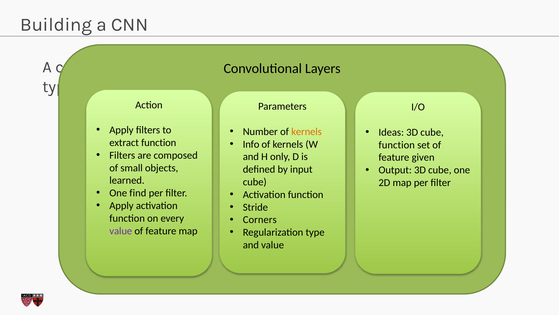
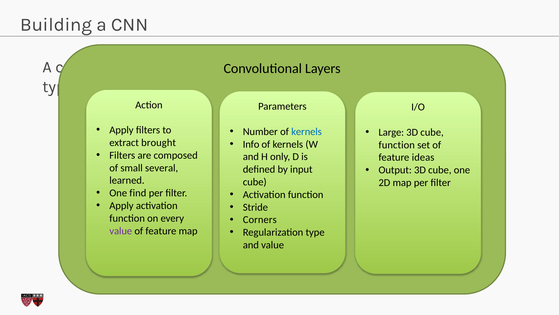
kernels colour: orange -> blue (307, 131)
Ideas: Ideas -> Large (391, 132)
extract function: function -> brought (159, 142)
given: given -> ideas (423, 157)
objects: objects -> several (162, 168)
